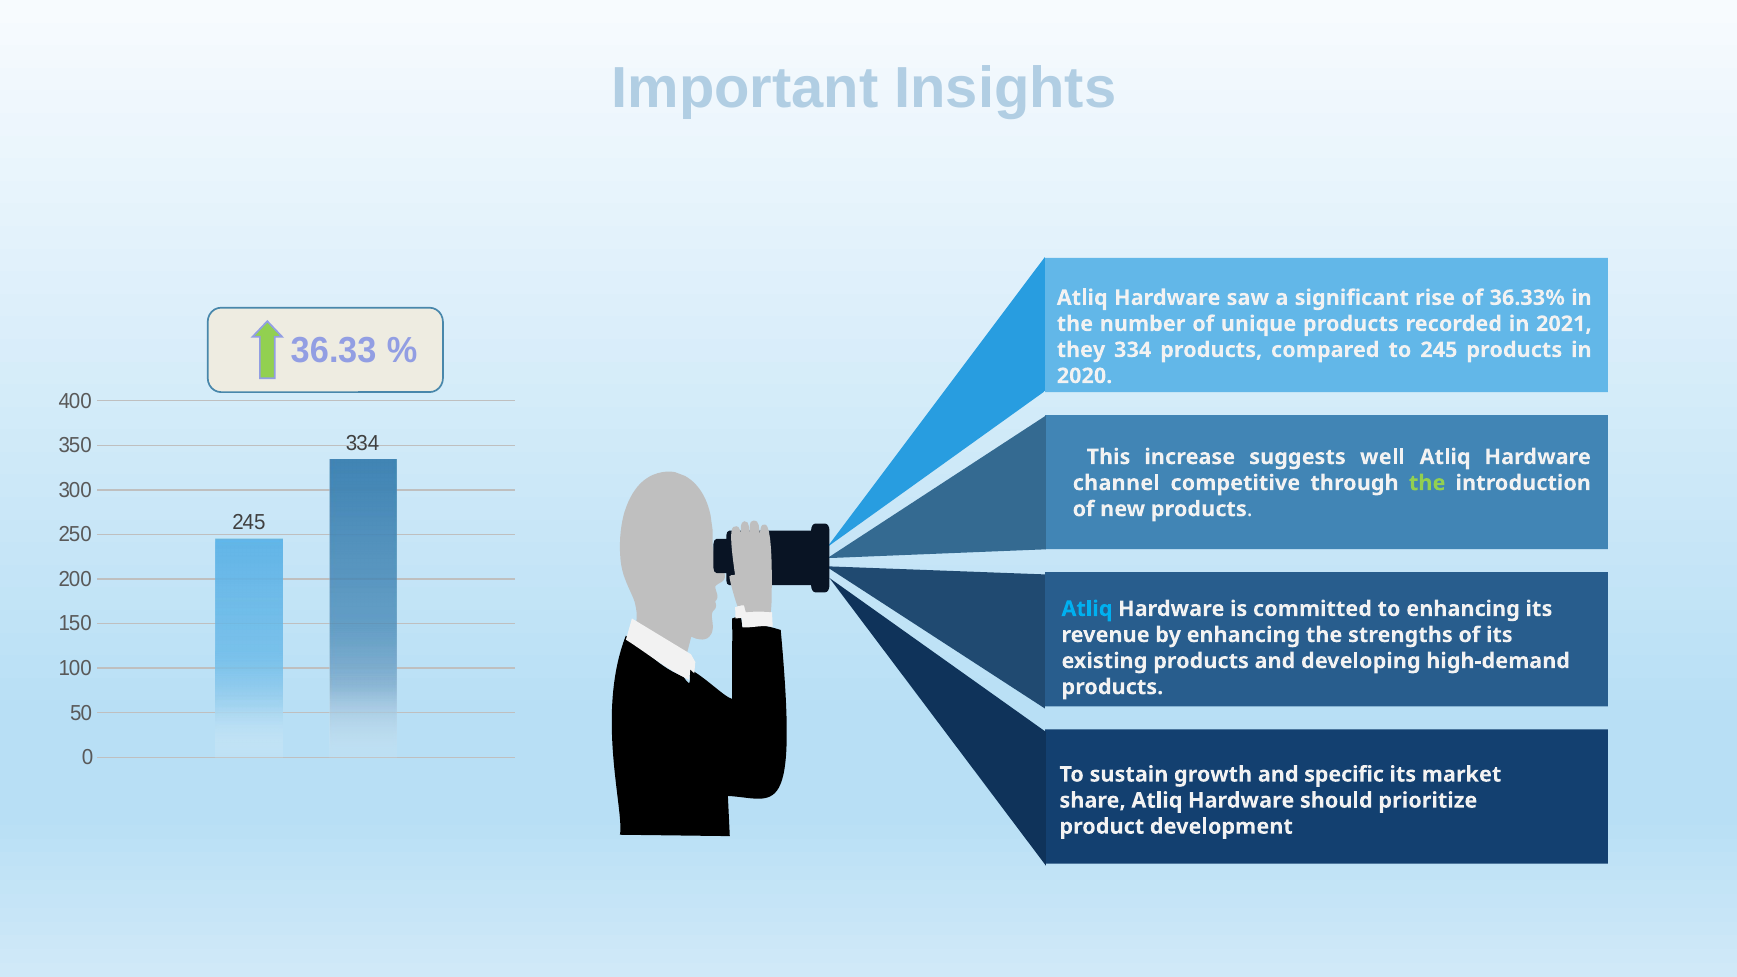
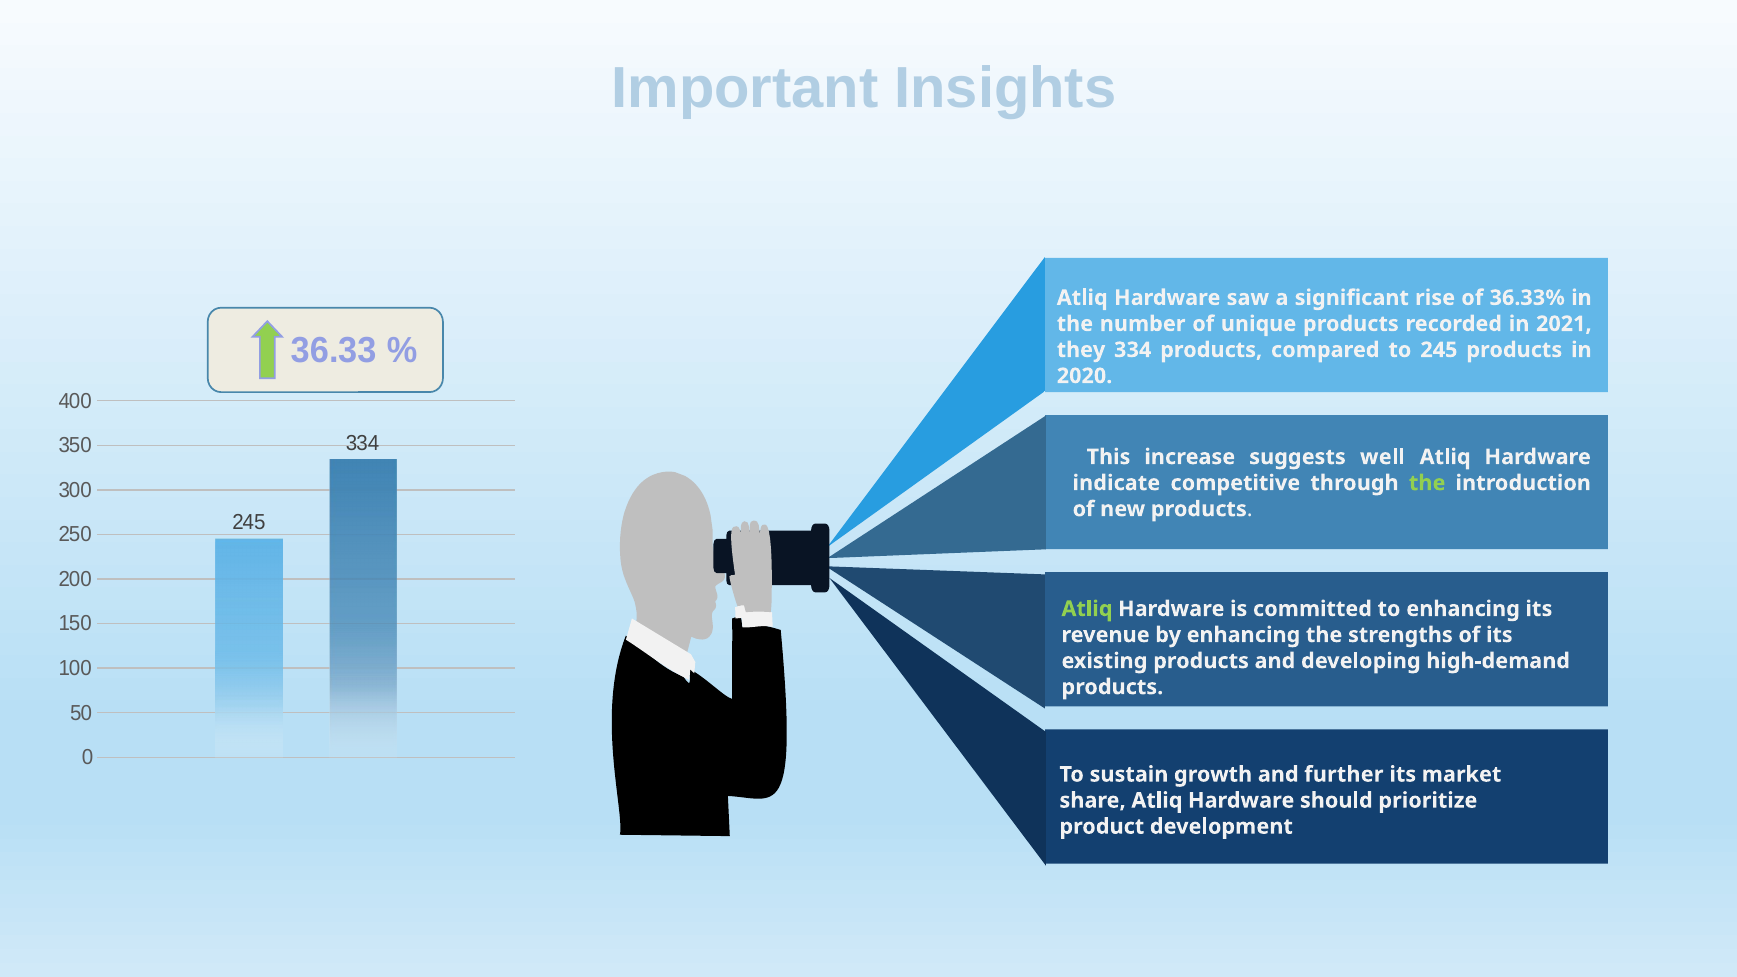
channel: channel -> indicate (1116, 483)
Atliq colour: light blue -> light green (1087, 609)
specific: specific -> further (1344, 774)
